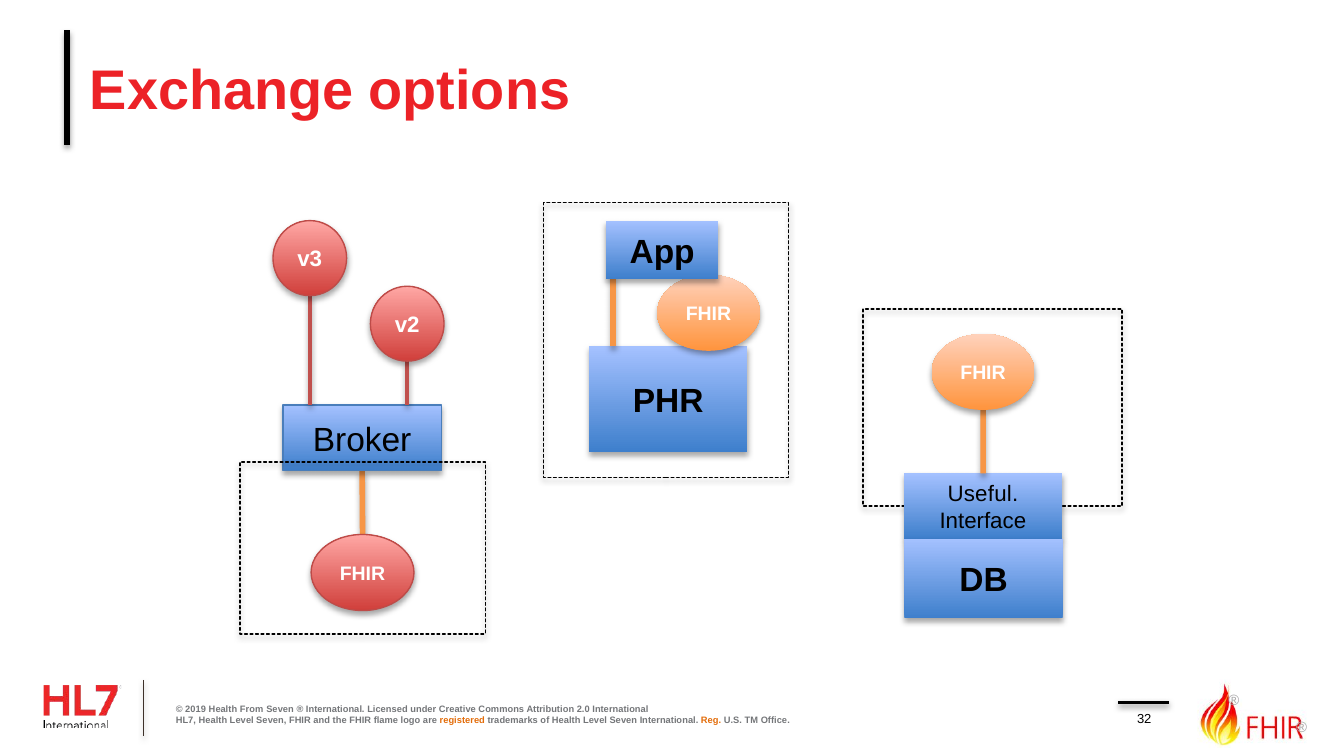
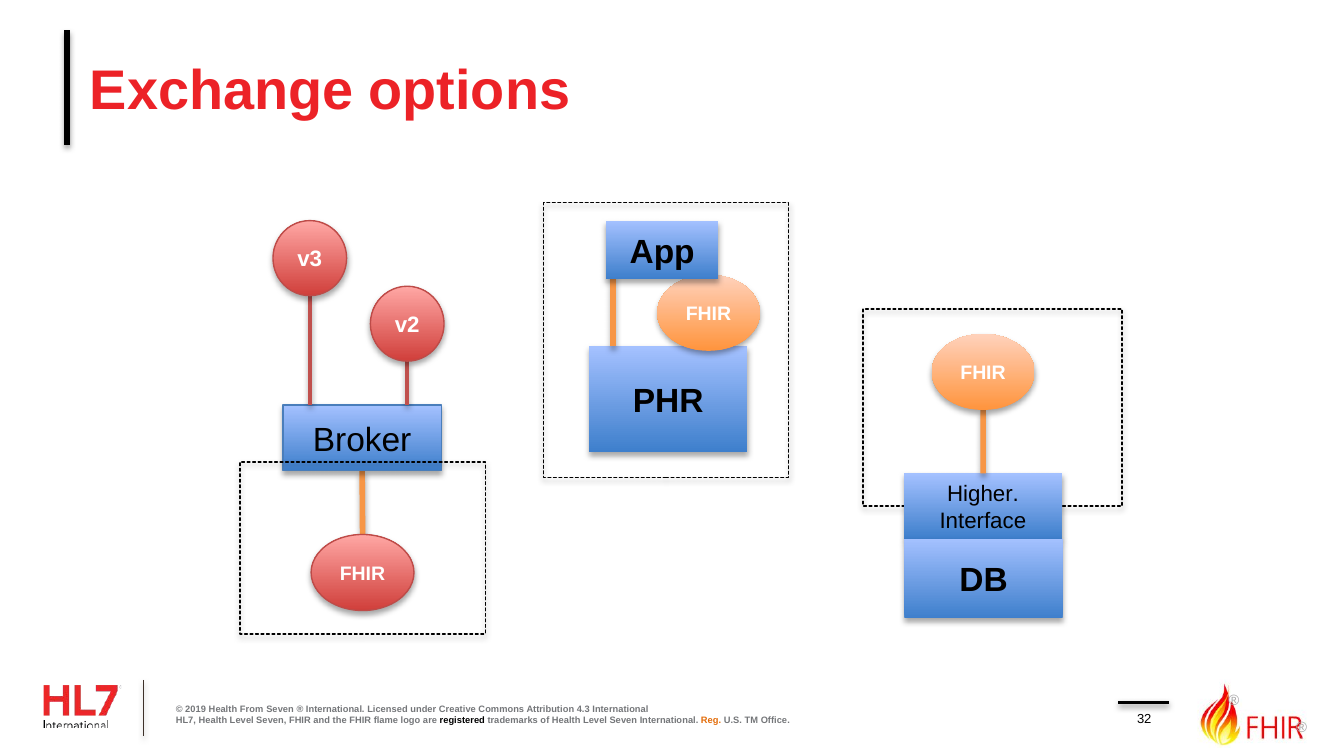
Useful: Useful -> Higher (983, 494)
2.0: 2.0 -> 4.3 (583, 710)
registered colour: orange -> black (462, 721)
